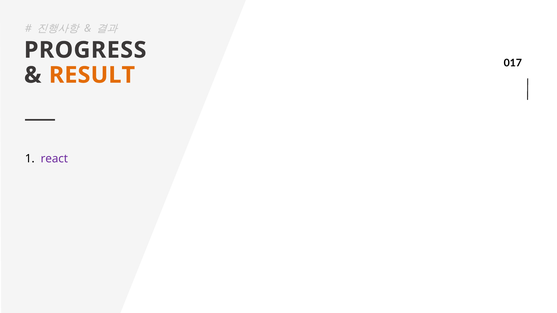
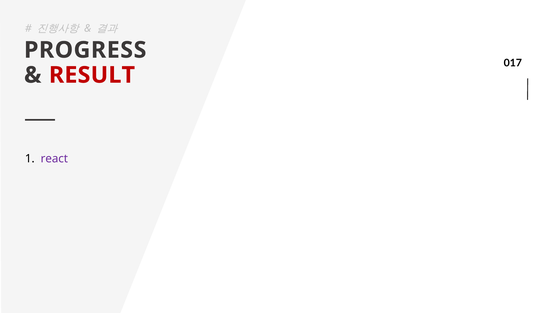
RESULT colour: orange -> red (92, 75)
